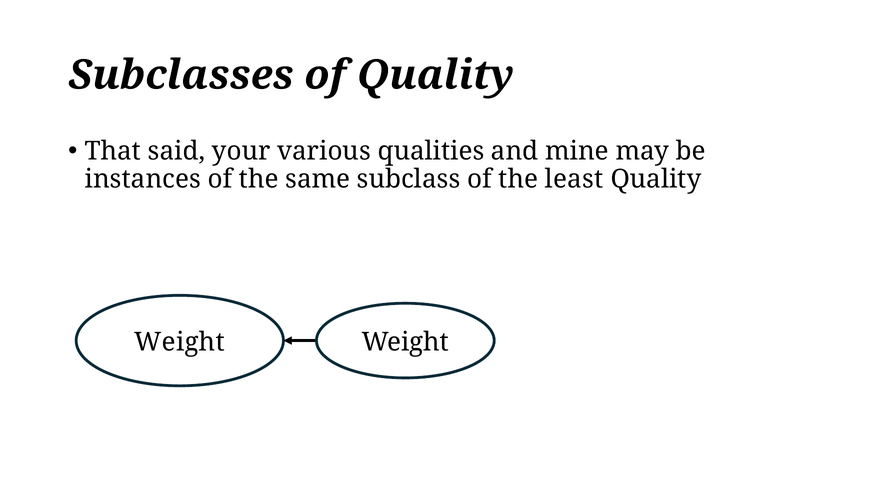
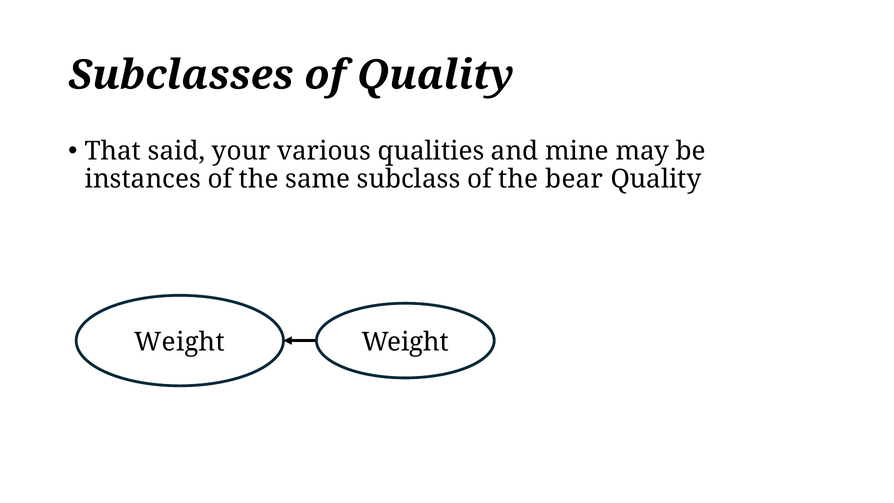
least: least -> bear (574, 179)
